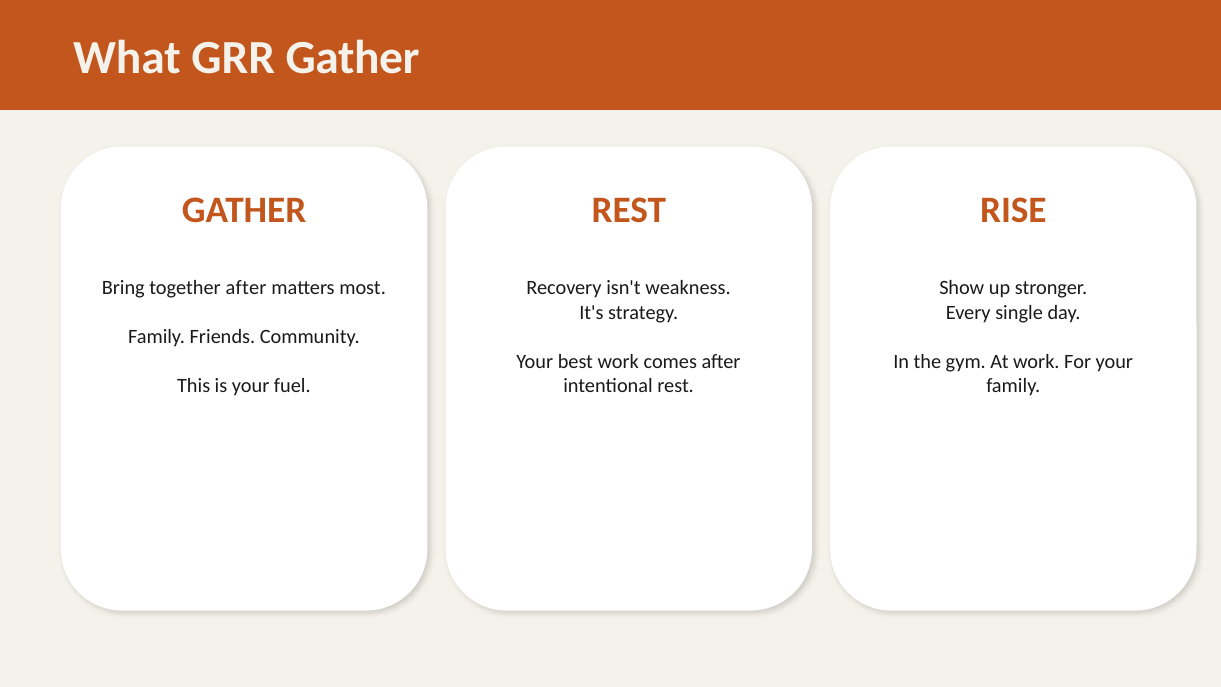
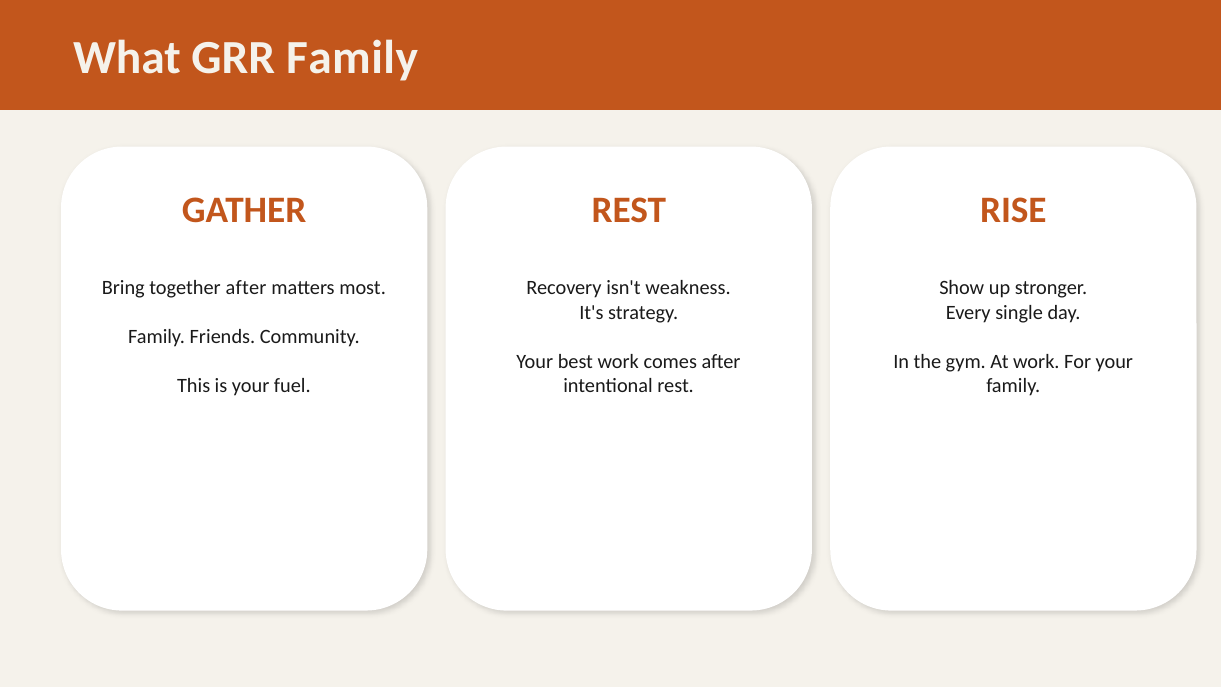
GRR Gather: Gather -> Family (352, 58)
